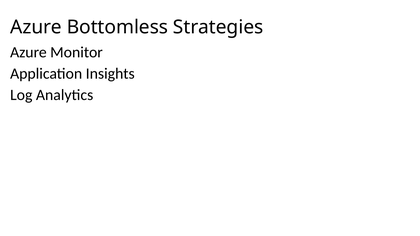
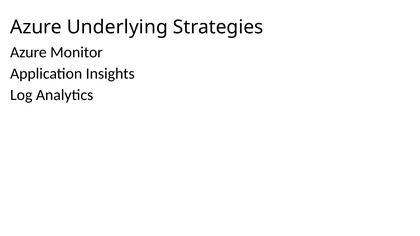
Bottomless: Bottomless -> Underlying (117, 27)
